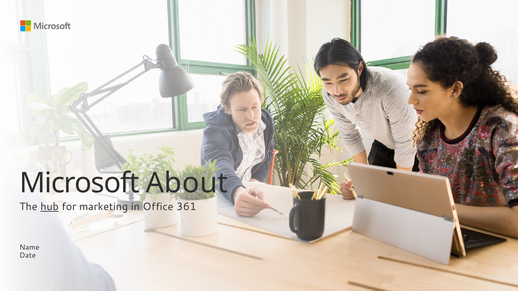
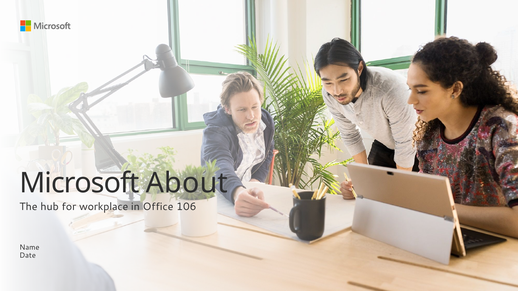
hub underline: present -> none (50, 207)
marketing: marketing -> workplace (104, 207)
361: 361 -> 106 (186, 207)
